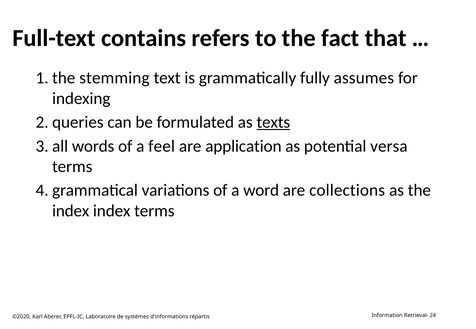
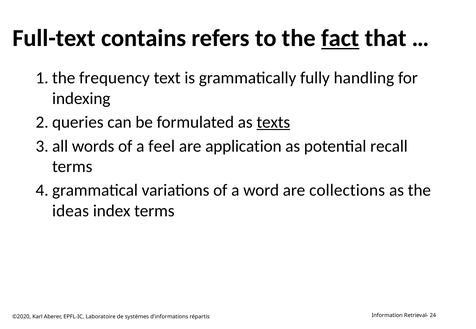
fact underline: none -> present (340, 38)
stemming: stemming -> frequency (114, 78)
assumes: assumes -> handling (364, 78)
versa: versa -> recall (389, 146)
index: index -> ideas (71, 211)
